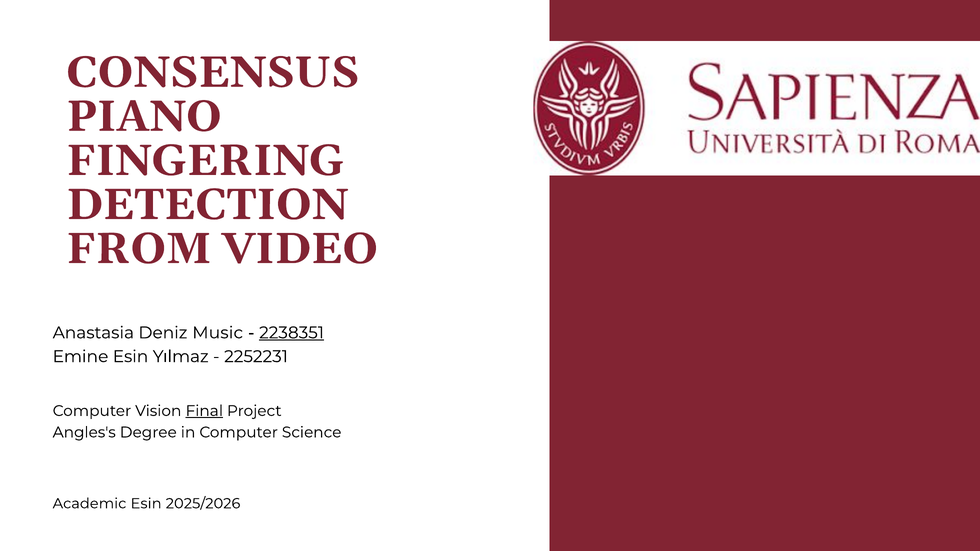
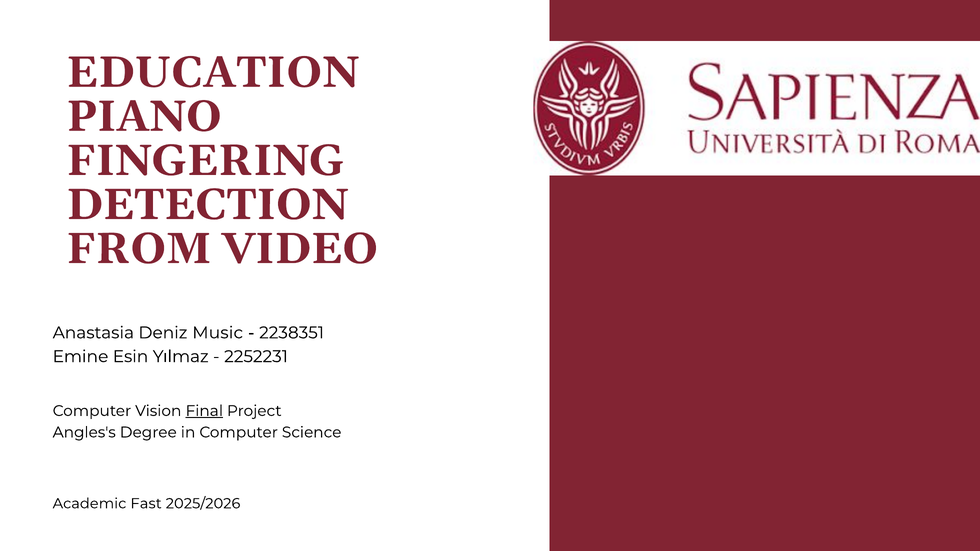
CONSENSUS: CONSENSUS -> EDUCATION (213, 72)
2238351 underline: present -> none (292, 333)
Academic Esin: Esin -> Fast (146, 504)
